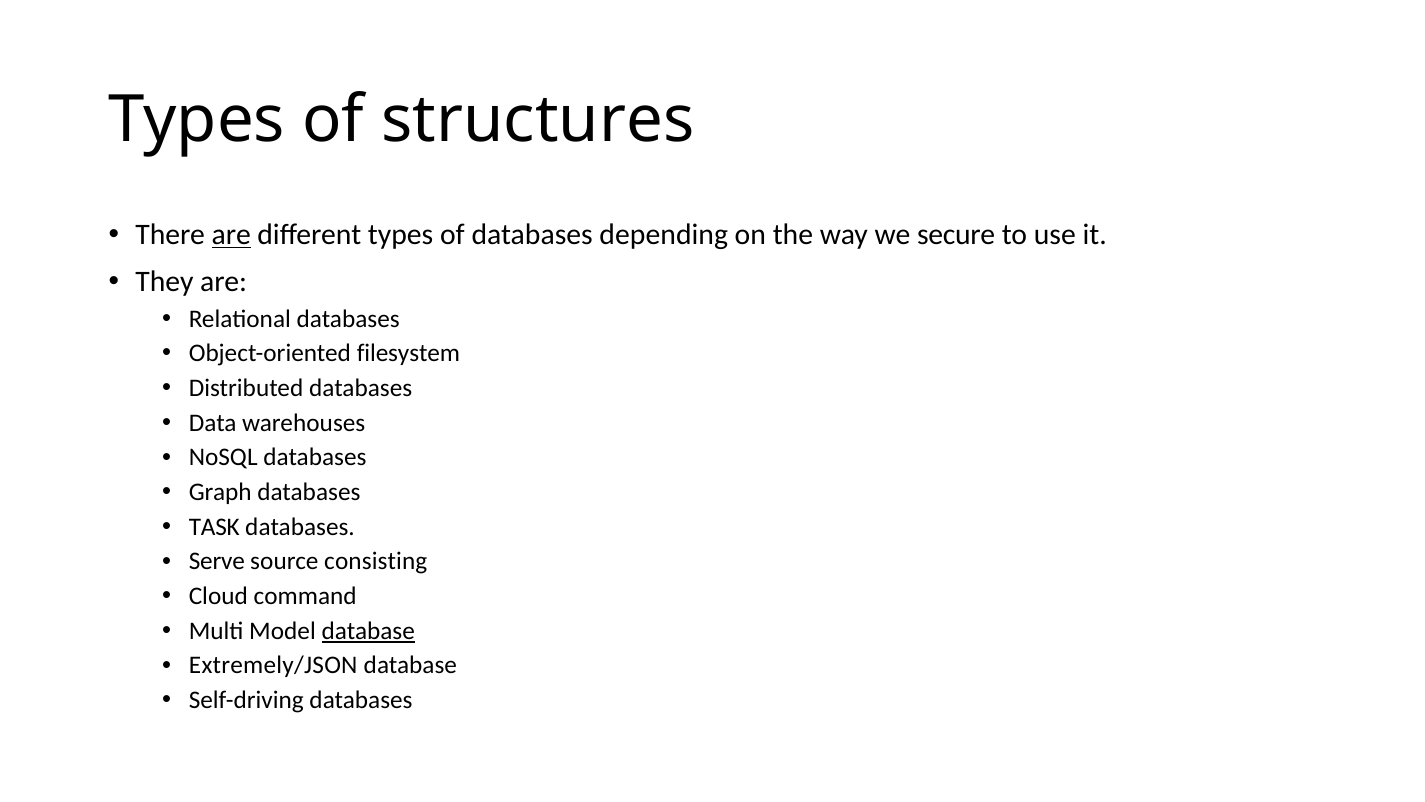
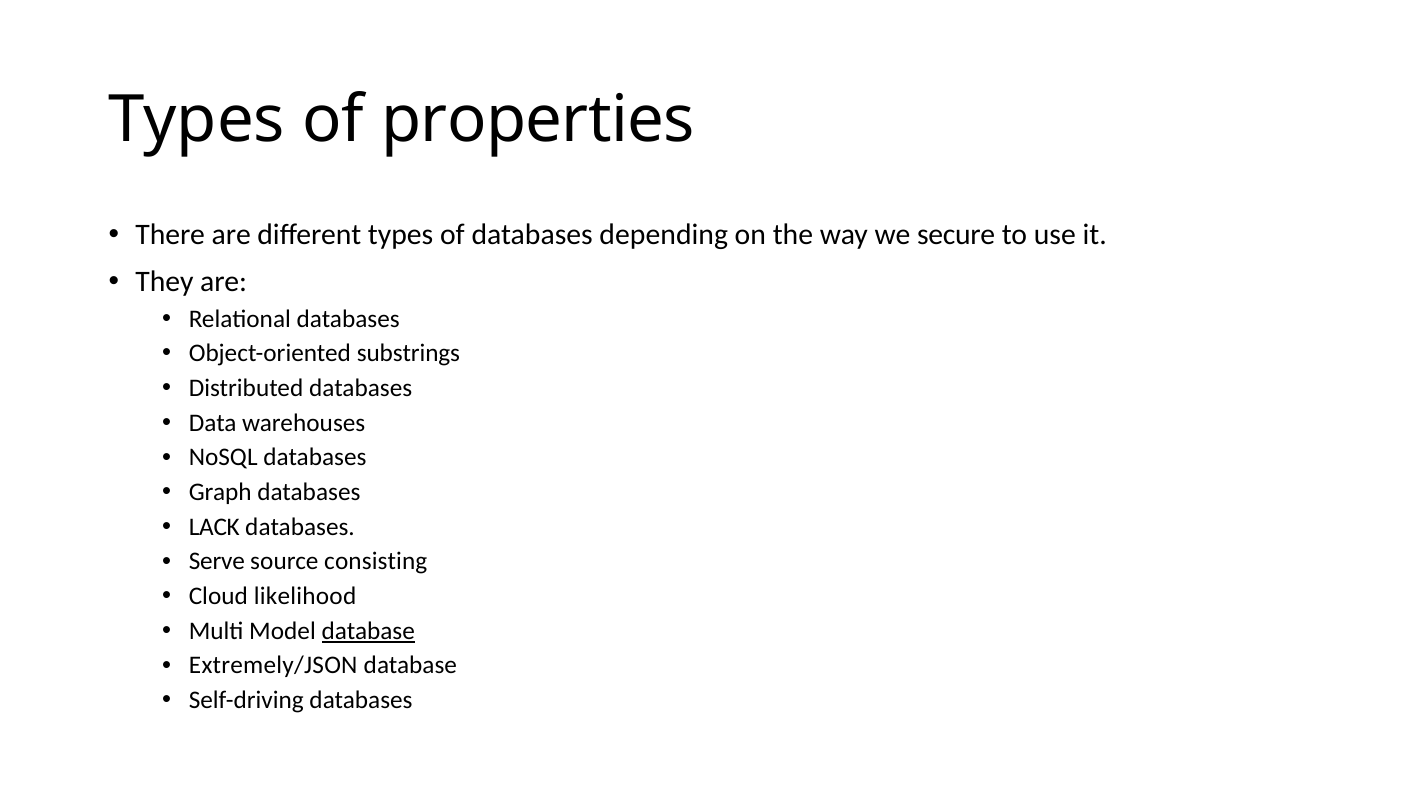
structures: structures -> properties (538, 120)
are underline: present -> none (231, 235)
filesystem: filesystem -> substrings (408, 353)
TASK: TASK -> LACK (214, 527)
command: command -> likelihood (305, 596)
